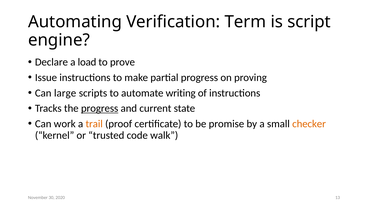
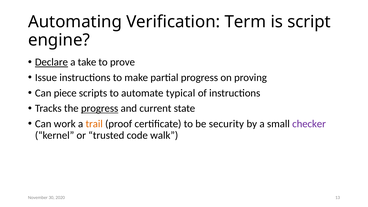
Declare underline: none -> present (51, 62)
load: load -> take (87, 62)
large: large -> piece (65, 93)
writing: writing -> typical (181, 93)
promise: promise -> security (226, 124)
checker colour: orange -> purple (309, 124)
